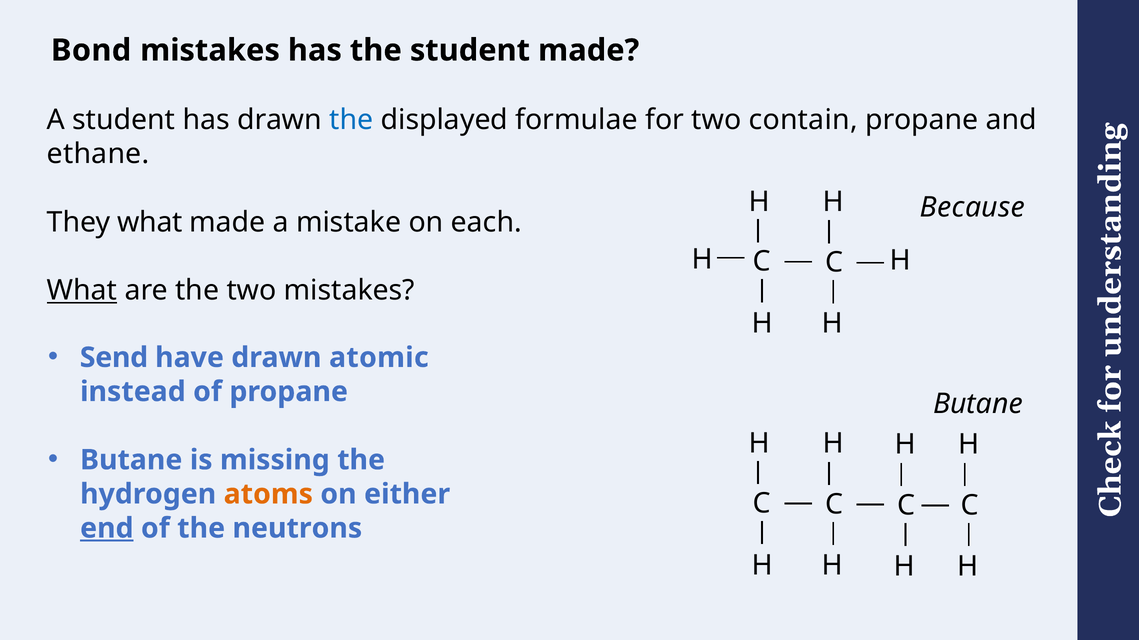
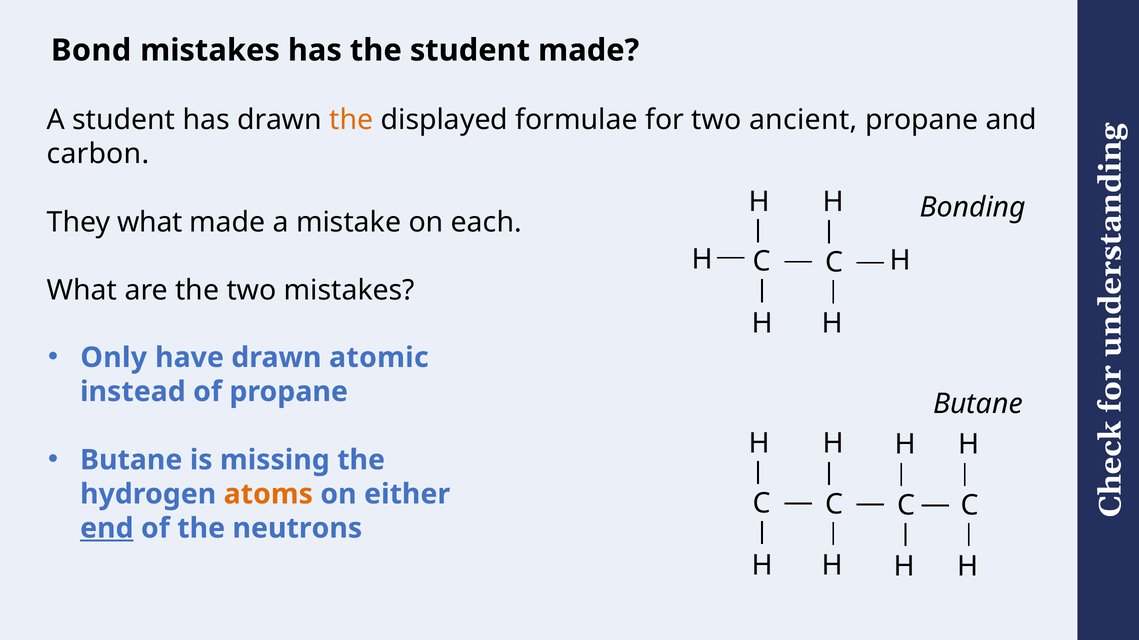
the colour: blue -> orange (351, 120)
contain: contain -> ancient (803, 120)
ethane: ethane -> carbon (98, 154)
Because: Because -> Bonding (973, 207)
What underline: present -> none (82, 291)
Send: Send -> Only (114, 358)
